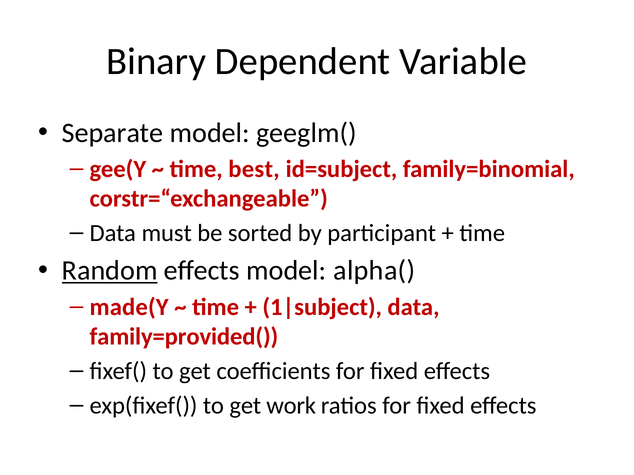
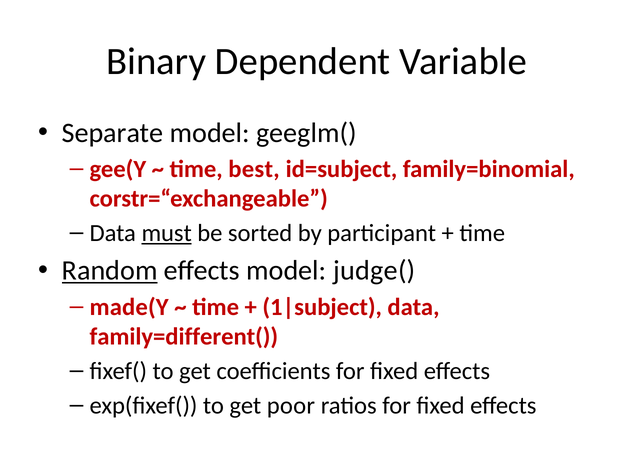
must underline: none -> present (167, 233)
alpha(: alpha( -> judge( (374, 271)
family=provided(: family=provided( -> family=different( (184, 337)
work: work -> poor (291, 406)
